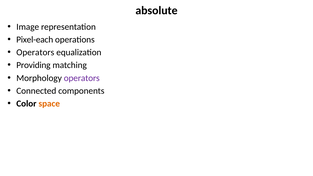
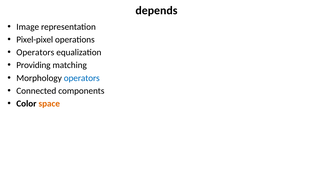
absolute: absolute -> depends (156, 11)
Pixel-each: Pixel-each -> Pixel-pixel (35, 40)
operators colour: purple -> blue (82, 78)
